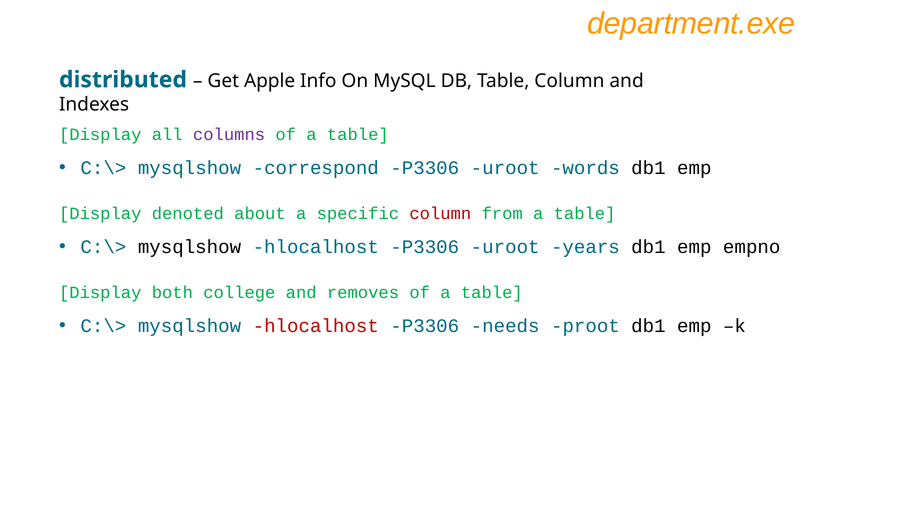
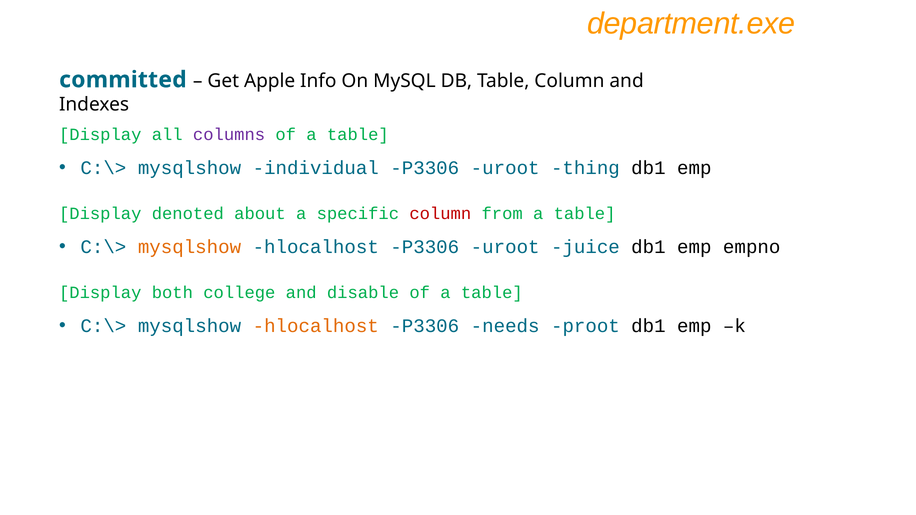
distributed: distributed -> committed (123, 80)
correspond: correspond -> individual (316, 168)
words: words -> thing (585, 168)
mysqlshow colour: black -> orange (190, 247)
years: years -> juice (585, 247)
removes: removes -> disable (363, 293)
hlocalhost colour: red -> orange (316, 326)
